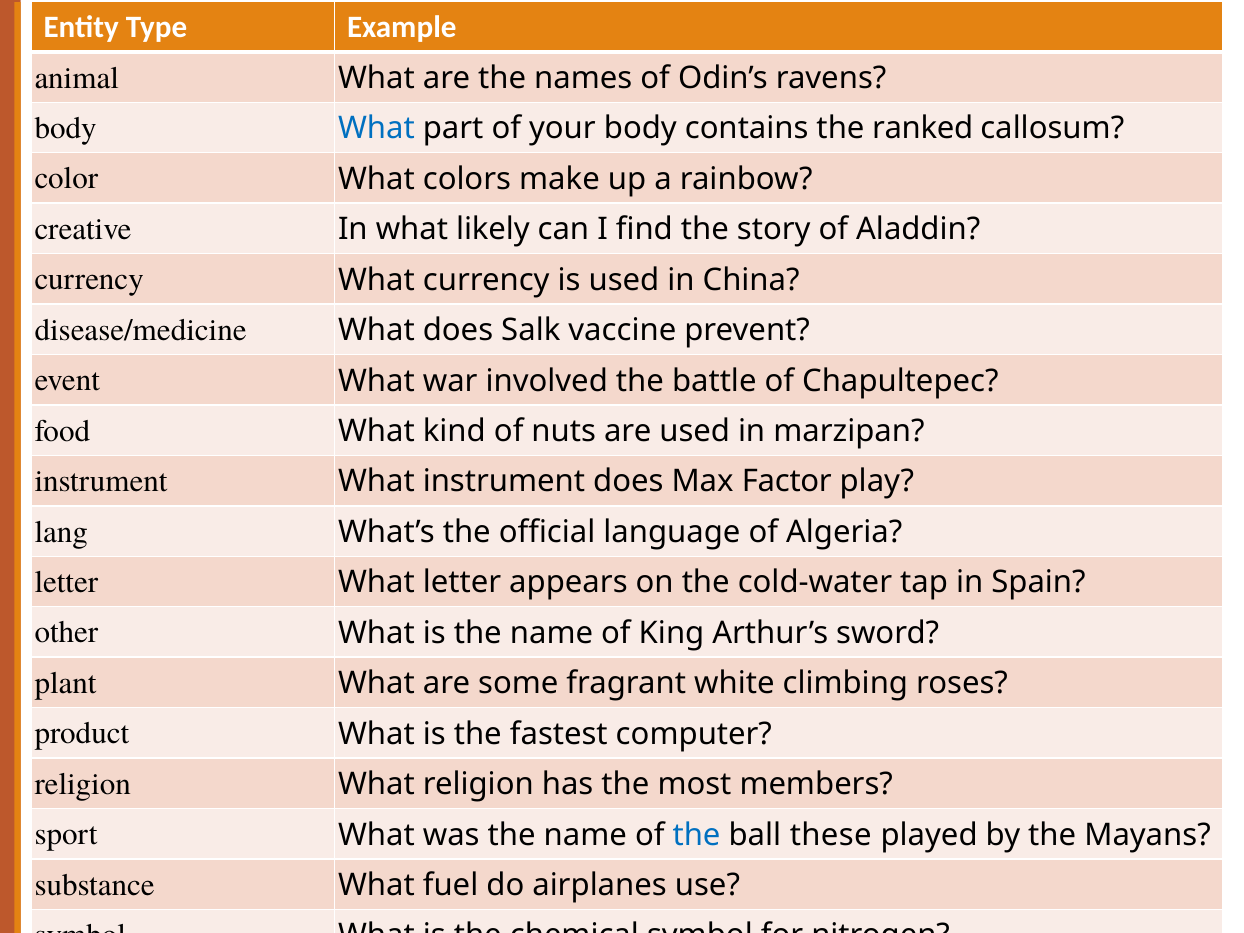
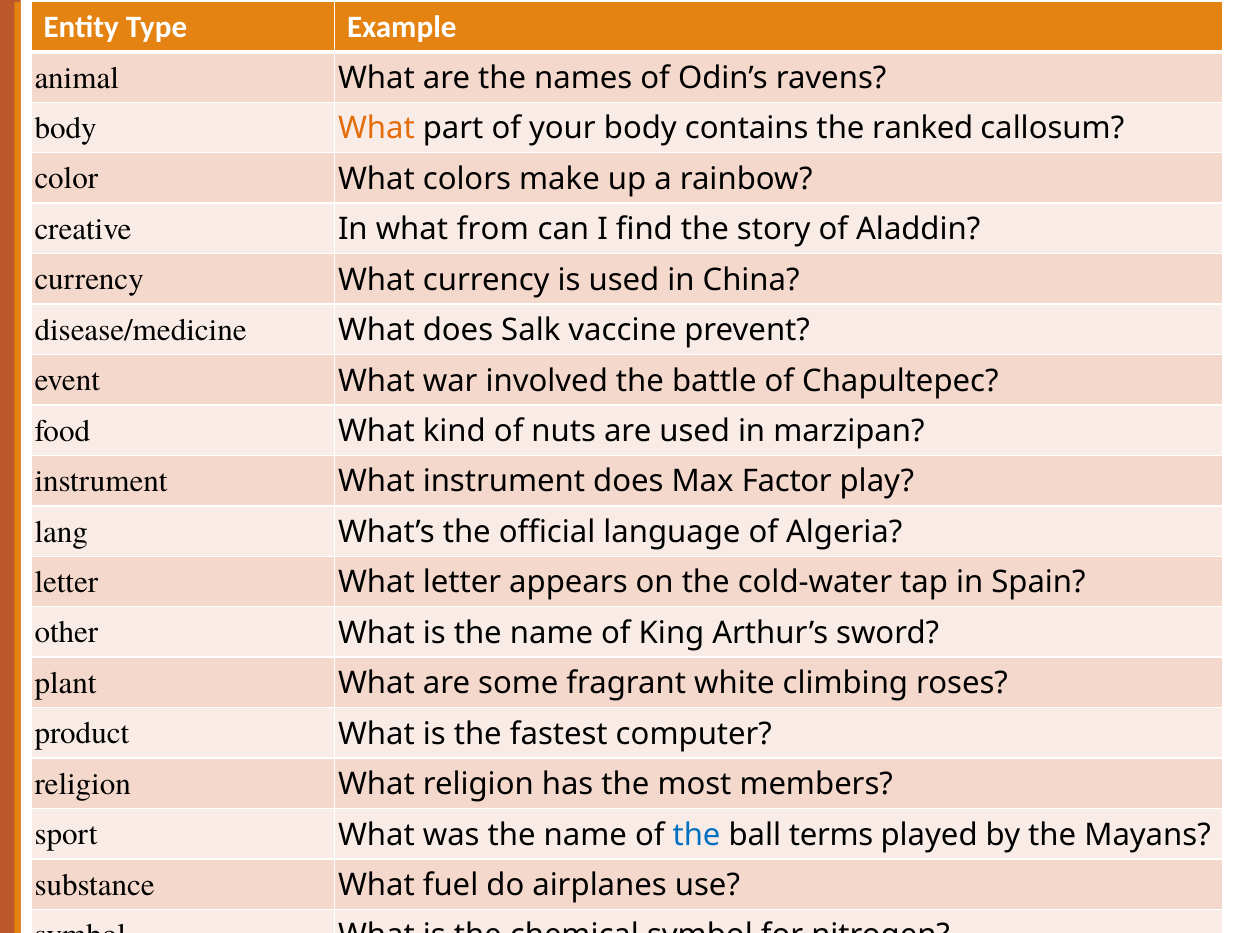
What colour: blue -> orange (376, 129)
likely: likely -> from (493, 229)
these: these -> terms (831, 835)
